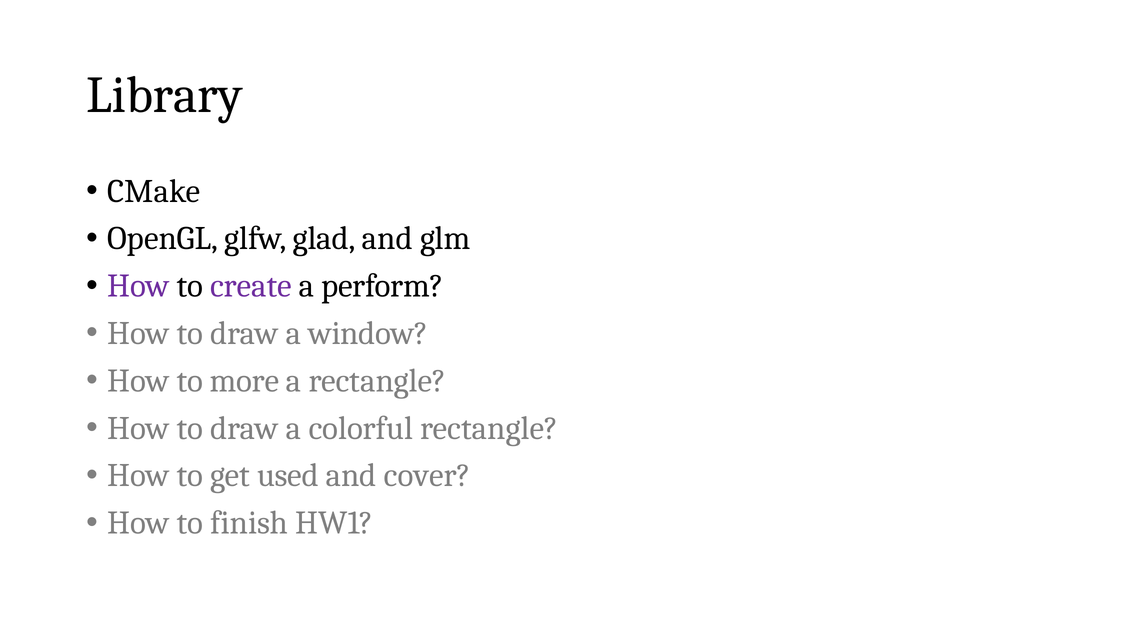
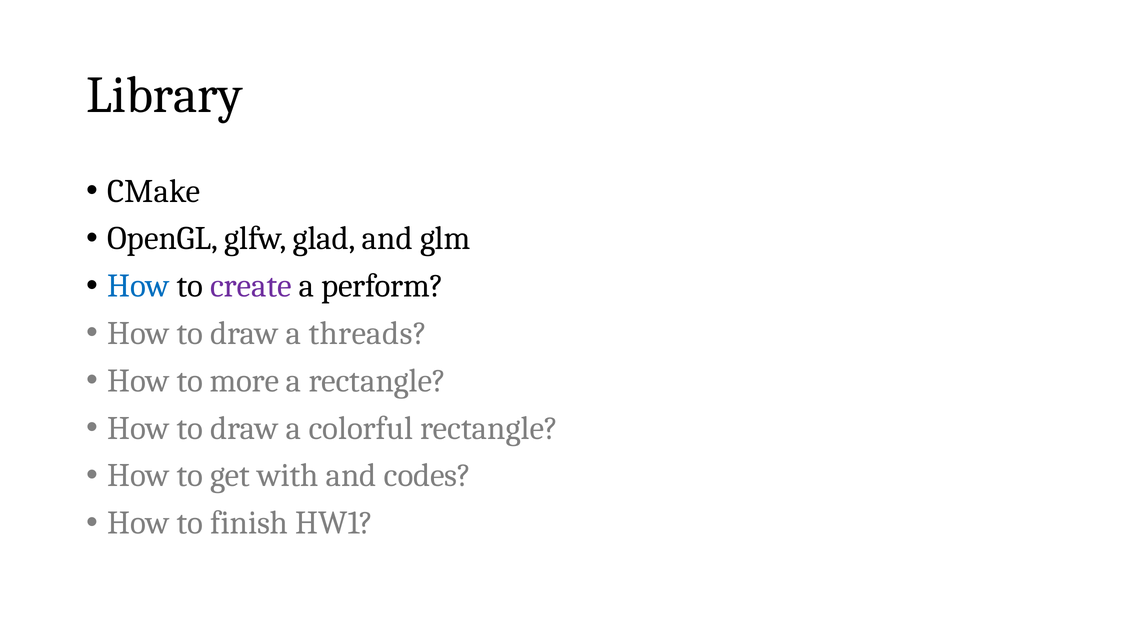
How colour: purple -> blue (138, 286)
window: window -> threads (368, 333)
used: used -> with (288, 475)
cover: cover -> codes (427, 475)
